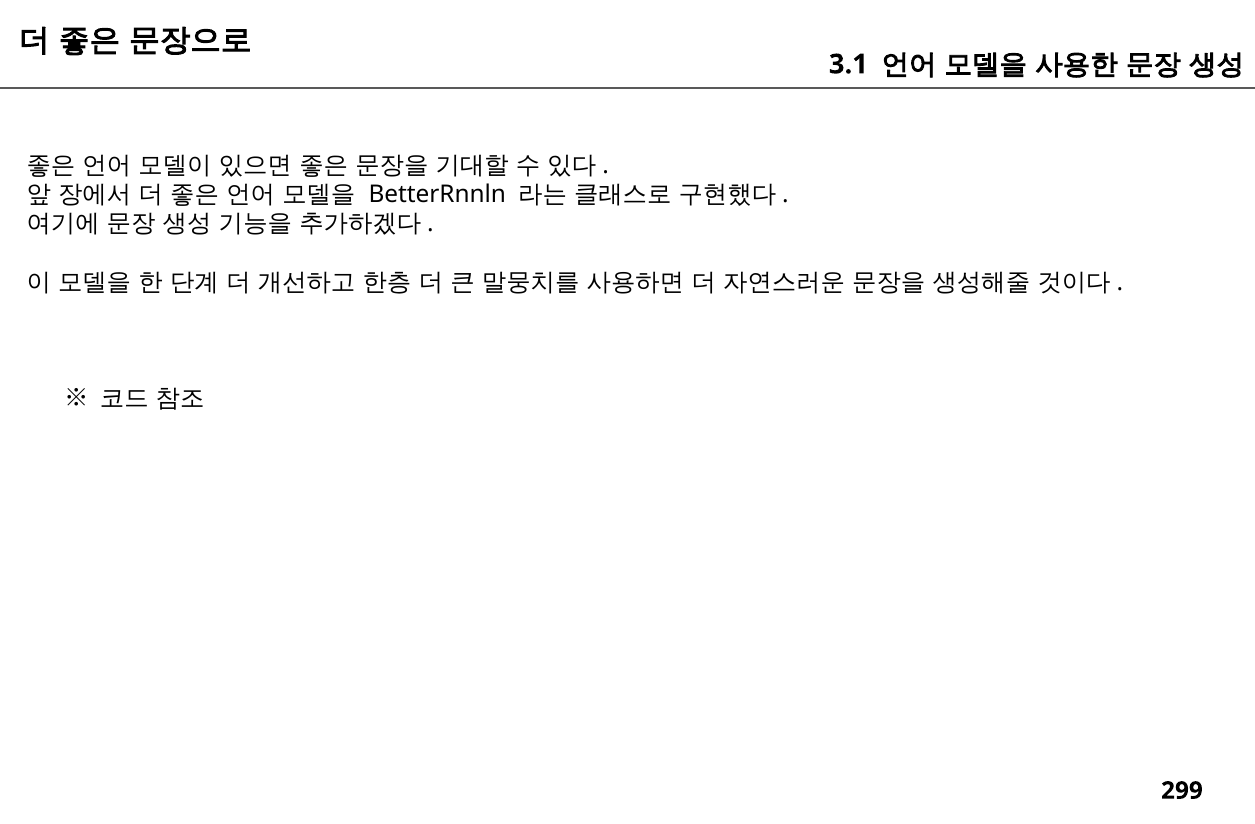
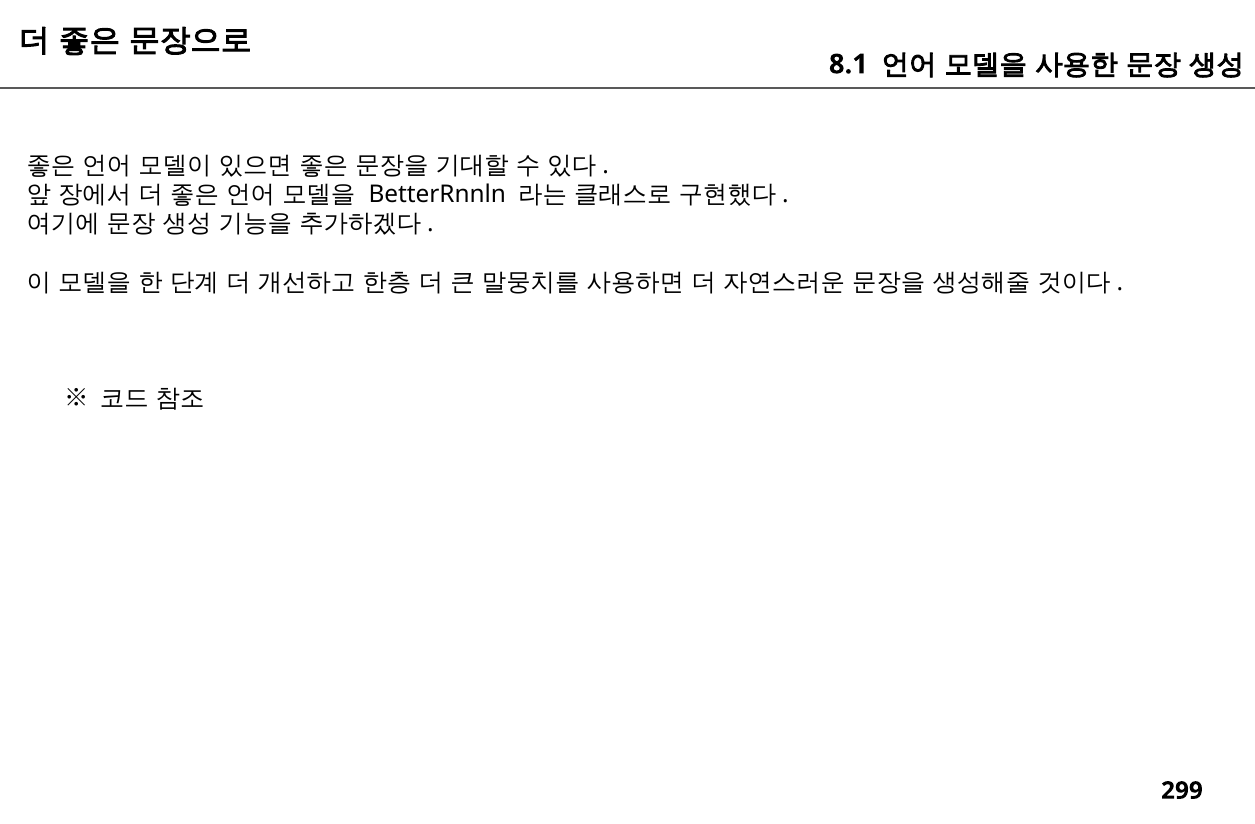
3.1: 3.1 -> 8.1 (848, 64)
